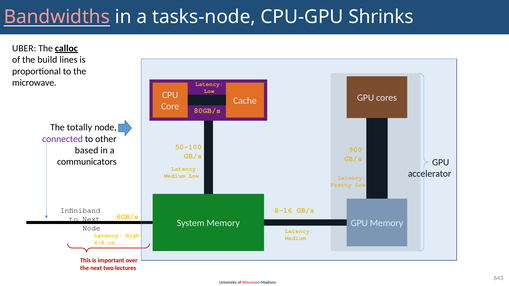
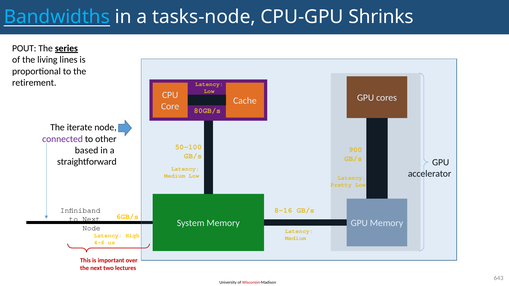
Bandwidths colour: pink -> light blue (57, 17)
UBER: UBER -> POUT (24, 48)
calloc: calloc -> series (66, 48)
build: build -> living (47, 60)
microwave: microwave -> retirement (34, 83)
totally: totally -> iterate (80, 128)
communicators: communicators -> straightforward (87, 162)
